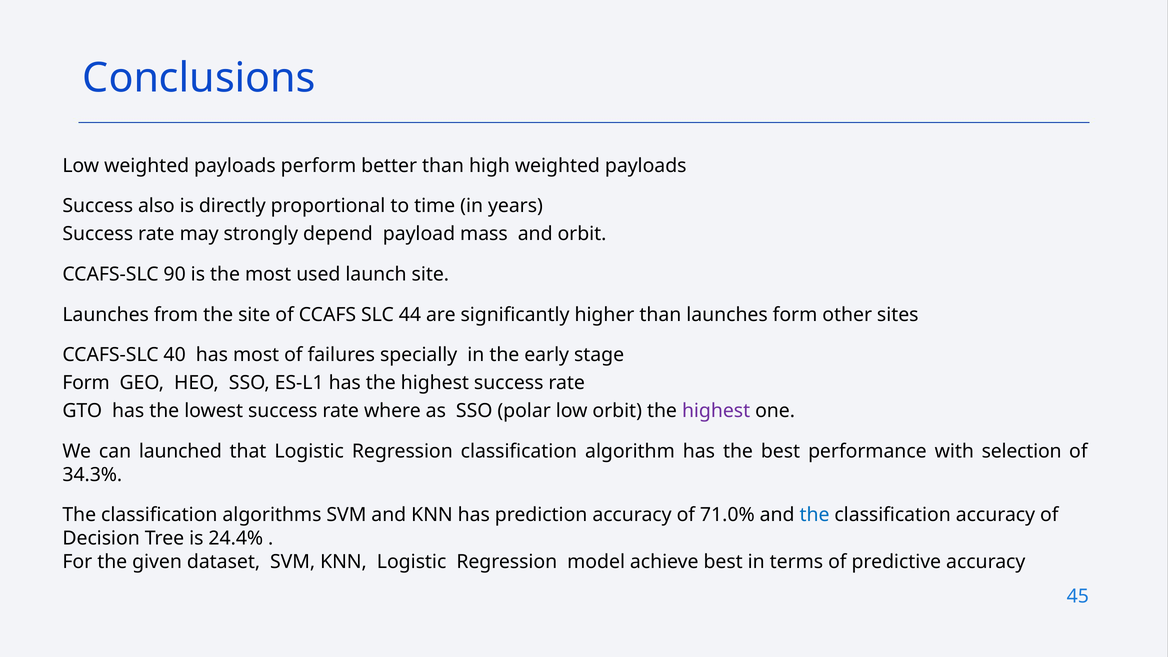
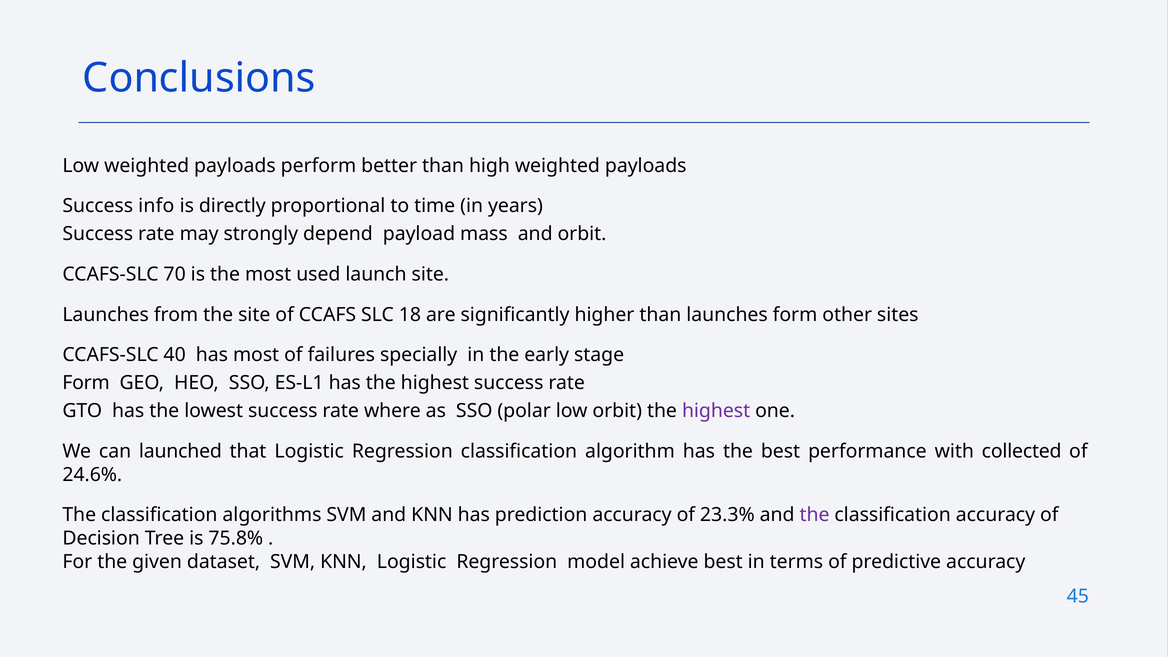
also: also -> info (156, 206)
90: 90 -> 70 (175, 274)
44: 44 -> 18 (410, 315)
selection: selection -> collected (1022, 451)
34.3%: 34.3% -> 24.6% (92, 475)
71.0%: 71.0% -> 23.3% (727, 515)
the colour: blue -> purple (815, 515)
24.4%: 24.4% -> 75.8% (236, 538)
